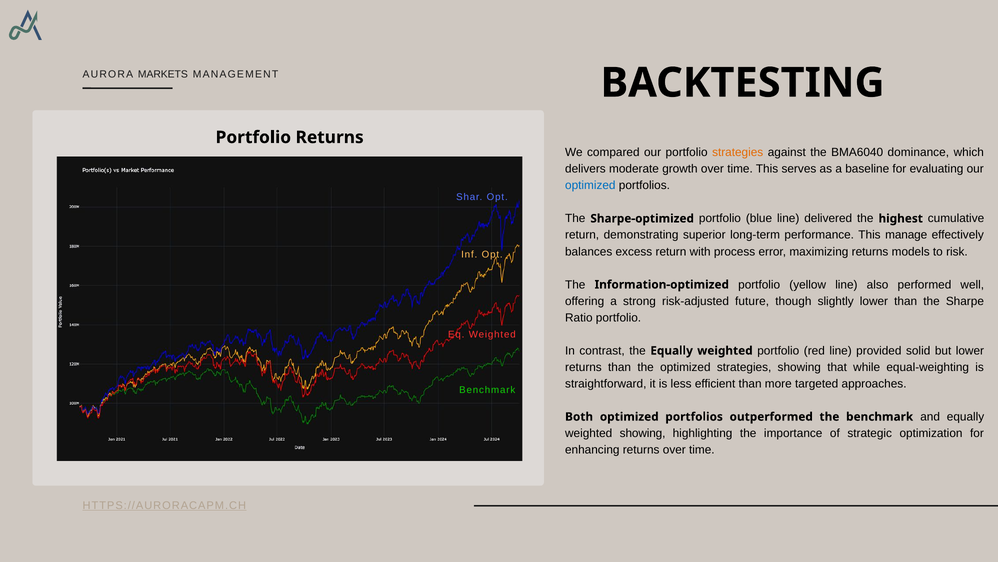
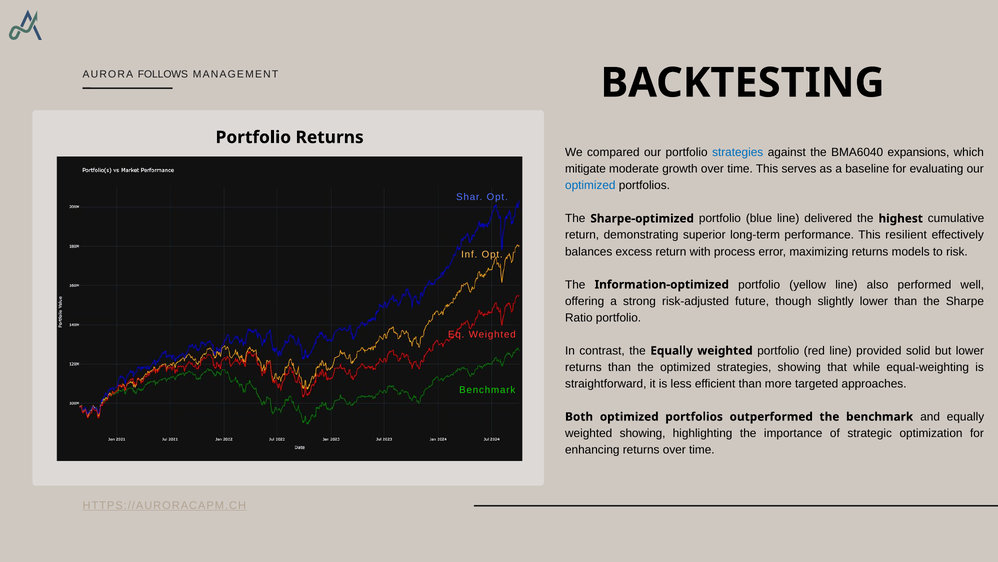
MARKETS: MARKETS -> FOLLOWS (163, 74)
strategies colour: orange -> blue (738, 152)
dominance: dominance -> expansions (918, 152)
delivers: delivers -> mitigate (585, 169)
manage: manage -> resilient (906, 235)
